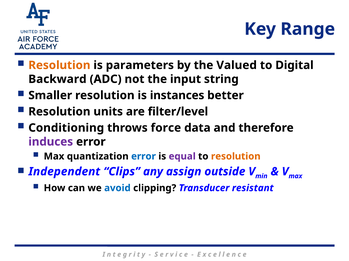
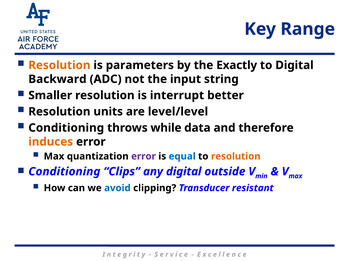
Valued: Valued -> Exactly (237, 65)
instances: instances -> interrupt (177, 96)
filter/level: filter/level -> level/level (178, 112)
force: force -> while (166, 128)
induces colour: purple -> orange (51, 142)
error colour: blue -> purple (144, 157)
equal colour: purple -> blue (182, 157)
Independent: Independent -> Conditioning (64, 172)
any assign: assign -> digital (184, 172)
